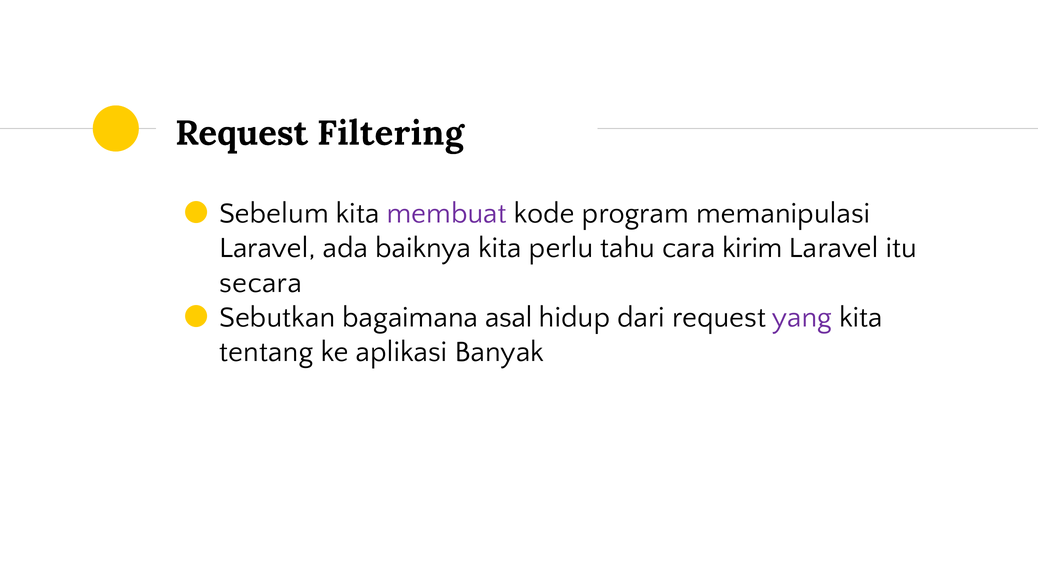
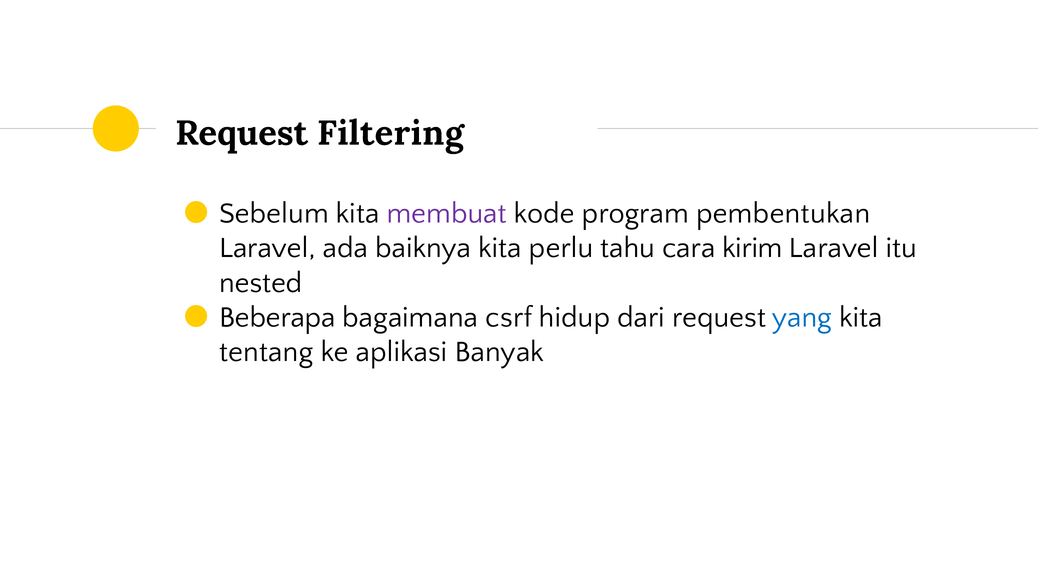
memanipulasi: memanipulasi -> pembentukan (783, 213)
secara: secara -> nested (261, 283)
Sebutkan: Sebutkan -> Beberapa (277, 317)
asal: asal -> csrf (509, 317)
yang colour: purple -> blue (802, 317)
